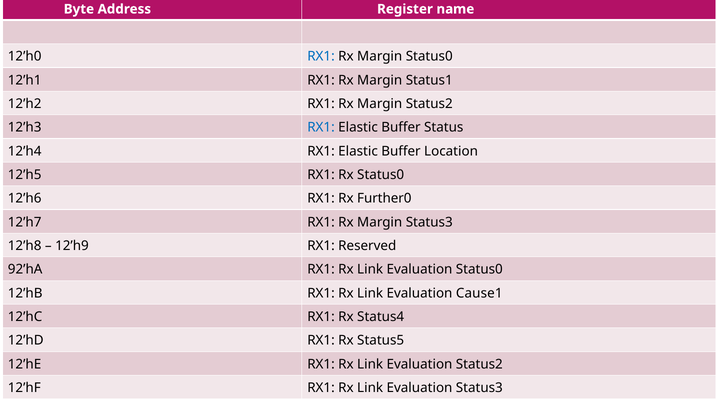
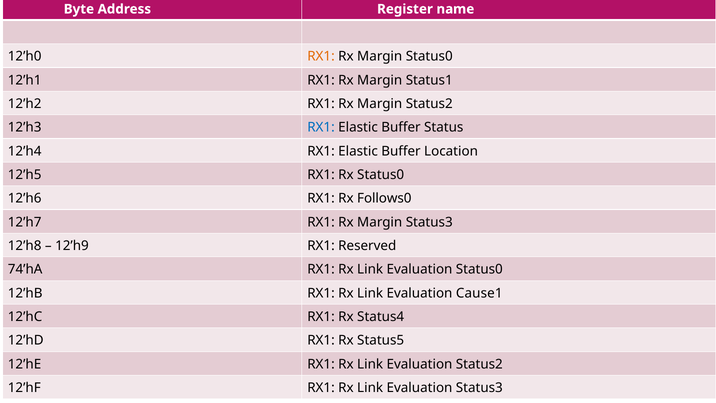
RX1 colour: blue -> orange (321, 56)
Further0: Further0 -> Follows0 (384, 198)
92’hA: 92’hA -> 74’hA (25, 269)
